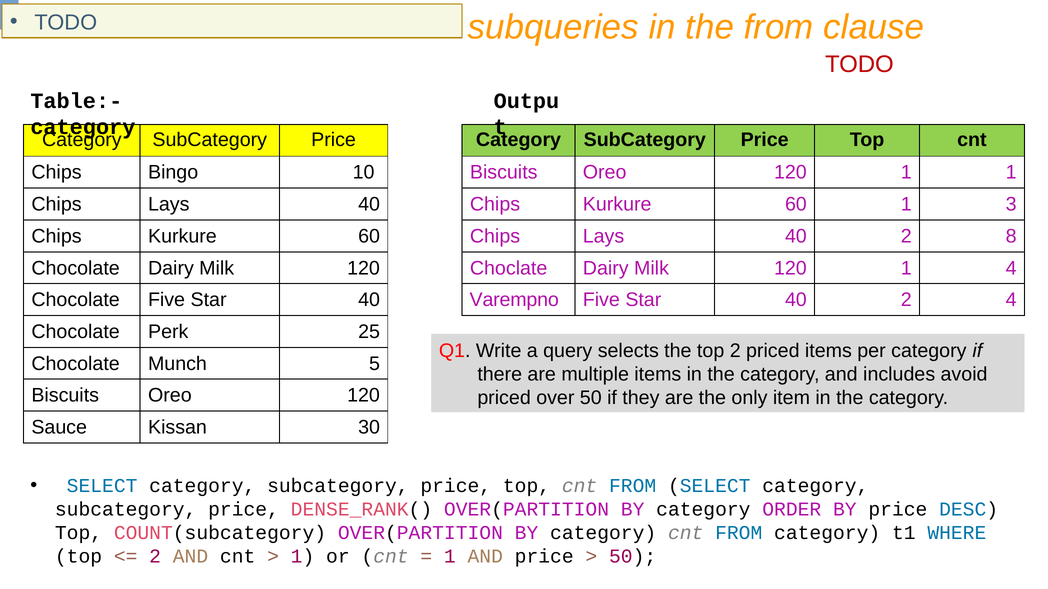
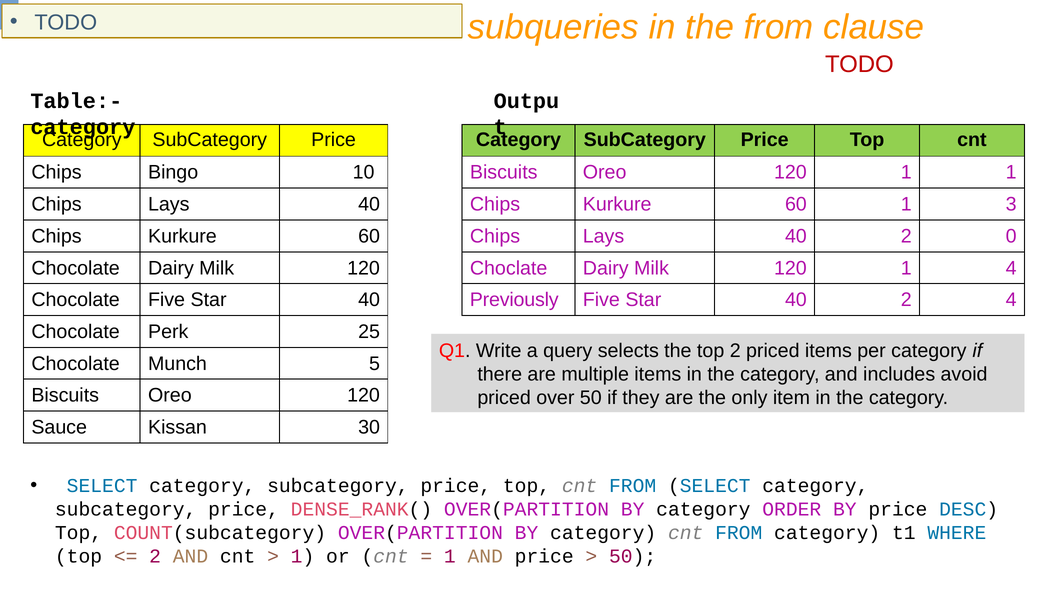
8: 8 -> 0 (1011, 236)
Varempno: Varempno -> Previously (514, 300)
